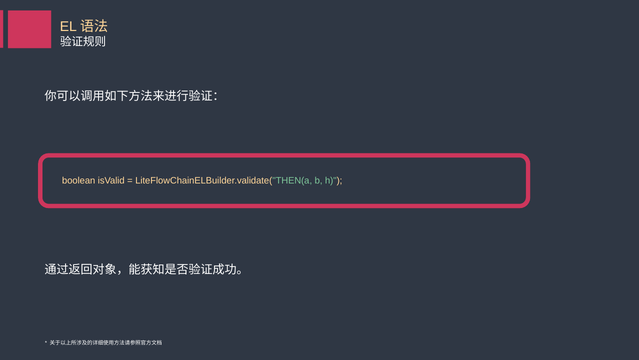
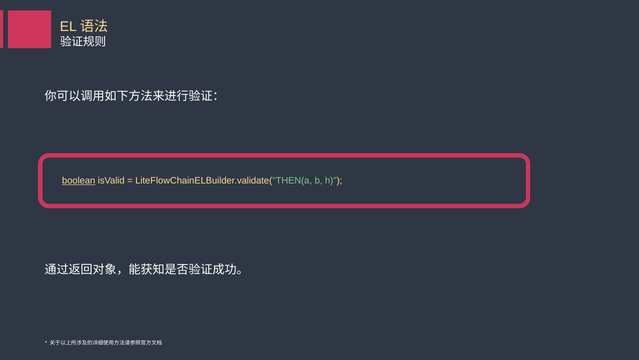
boolean underline: none -> present (79, 180)
